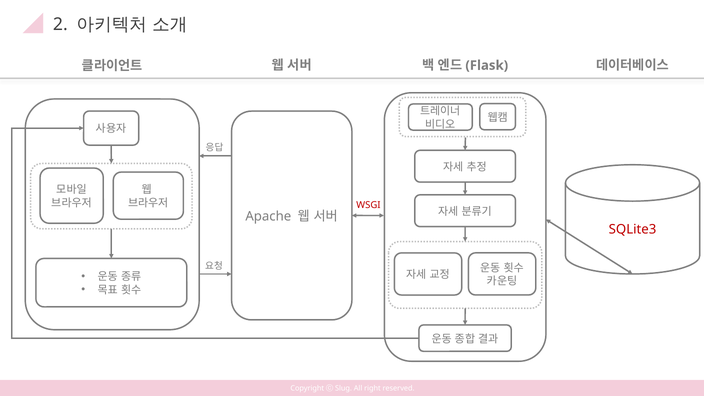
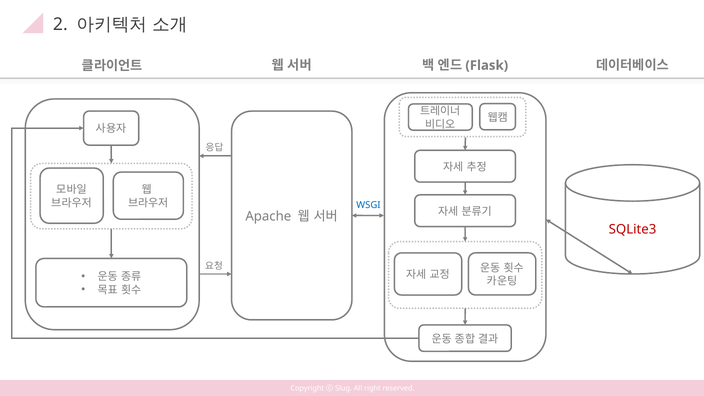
WSGI colour: red -> blue (368, 205)
